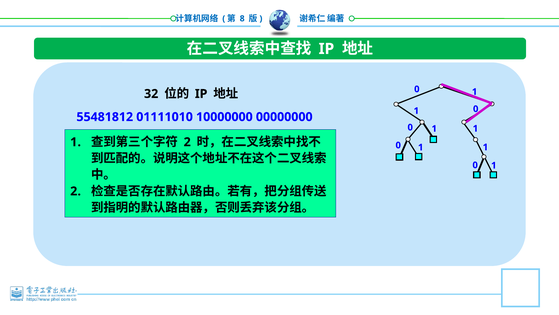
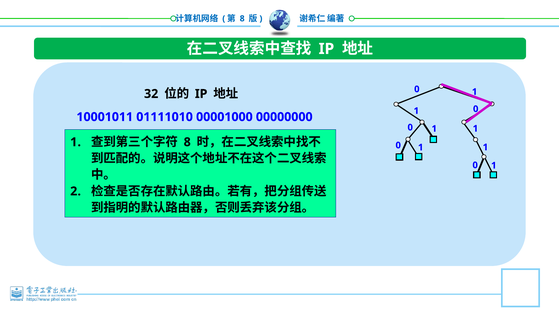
55481812: 55481812 -> 10001011 (105, 117)
10000000: 10000000 -> 00001000 (224, 117)
2: 2 -> 8 (187, 142)
